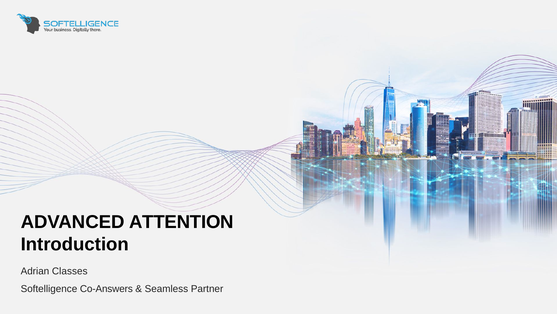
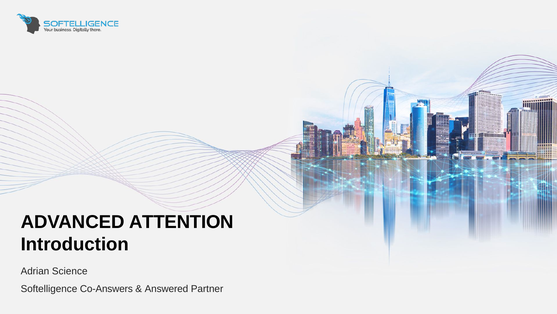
Classes: Classes -> Science (70, 271)
Seamless: Seamless -> Answered (166, 288)
